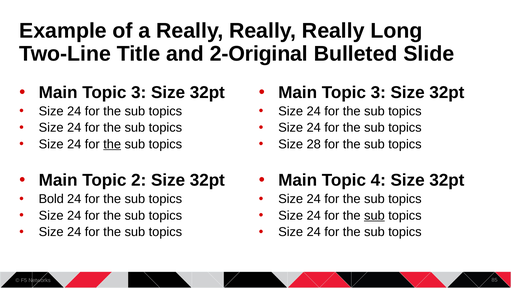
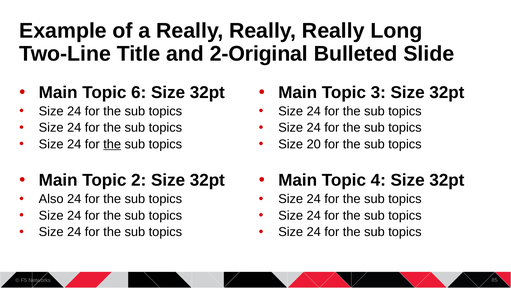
3: 3 -> 6 (139, 92)
28: 28 -> 20 (314, 144)
Bold: Bold -> Also (51, 199)
sub underline: present -> none (374, 215)
